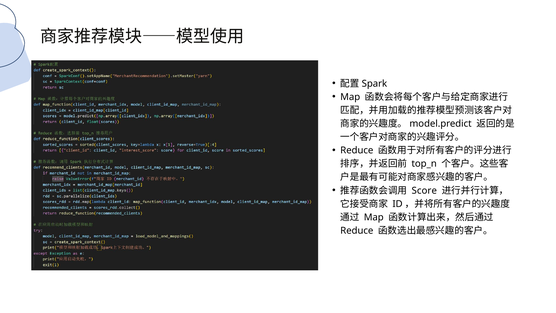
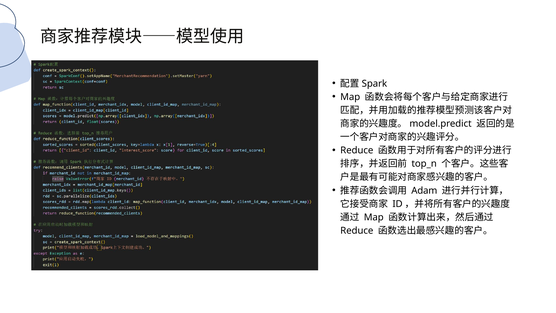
Score: Score -> Adam (424, 190)
